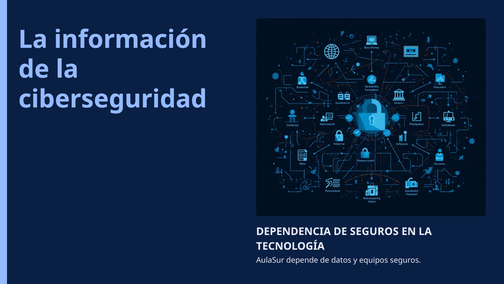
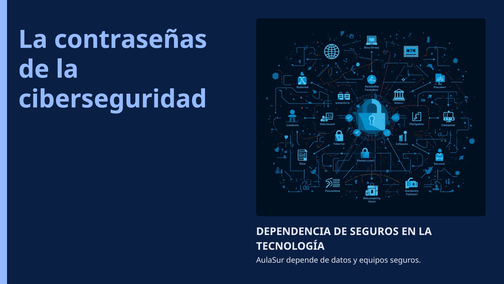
información: información -> contraseñas (131, 39)
